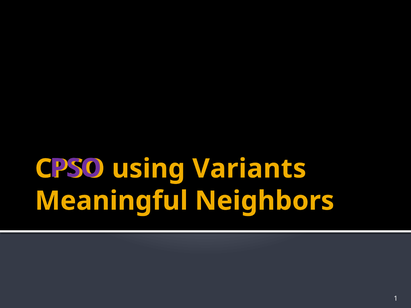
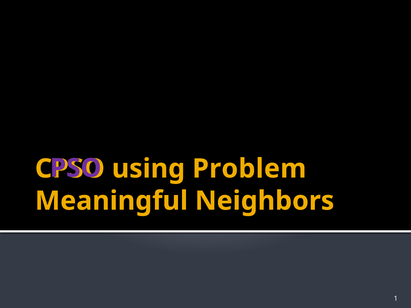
Variants: Variants -> Problem (249, 169)
